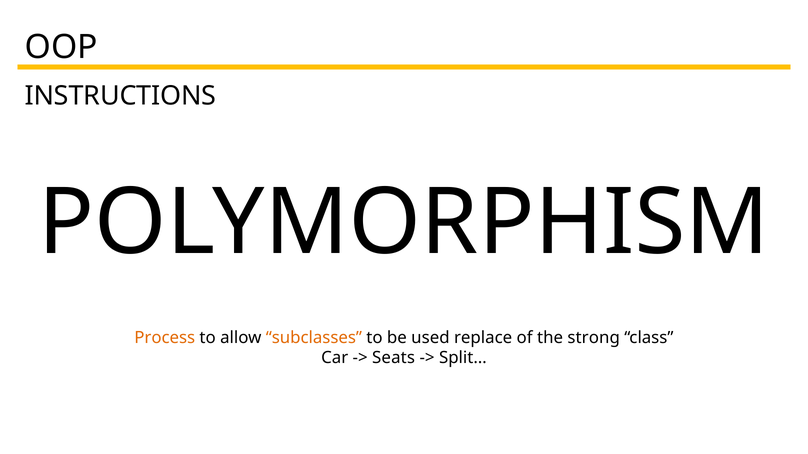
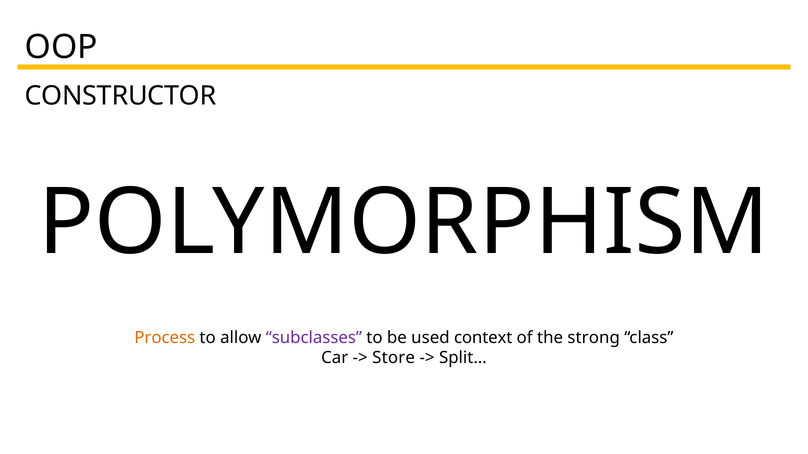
INSTRUCTIONS: INSTRUCTIONS -> CONSTRUCTOR (120, 96)
subclasses colour: orange -> purple (314, 338)
replace: replace -> context (483, 338)
Seats: Seats -> Store (394, 358)
